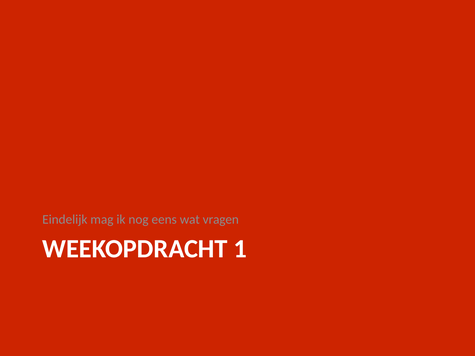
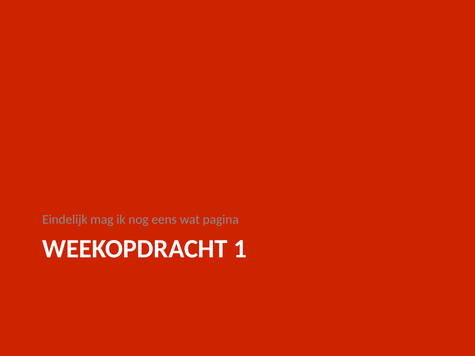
vragen: vragen -> pagina (221, 220)
